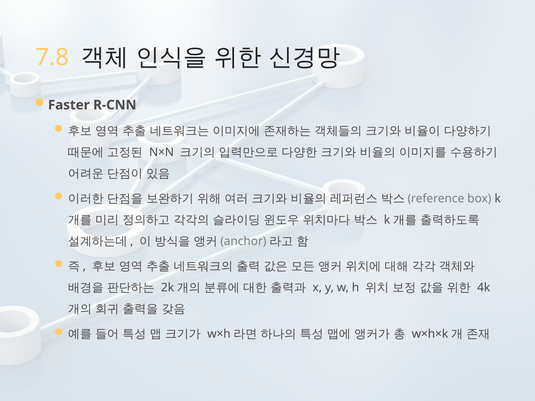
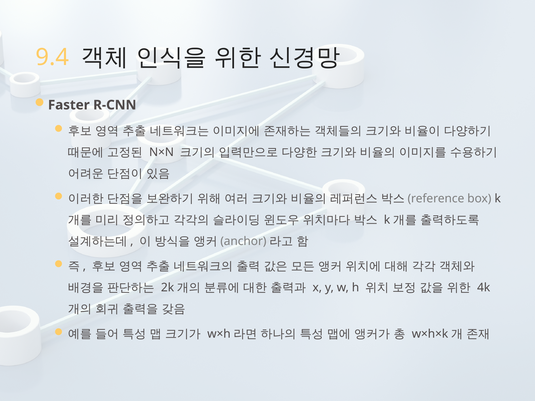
7.8: 7.8 -> 9.4 (52, 57)
